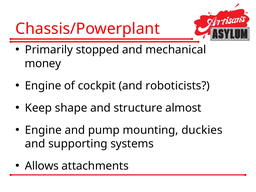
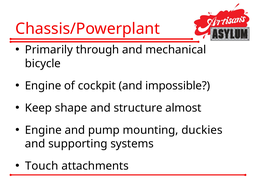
stopped: stopped -> through (98, 50)
money: money -> bicycle (43, 63)
roboticists: roboticists -> impossible (178, 86)
Allows: Allows -> Touch (42, 166)
